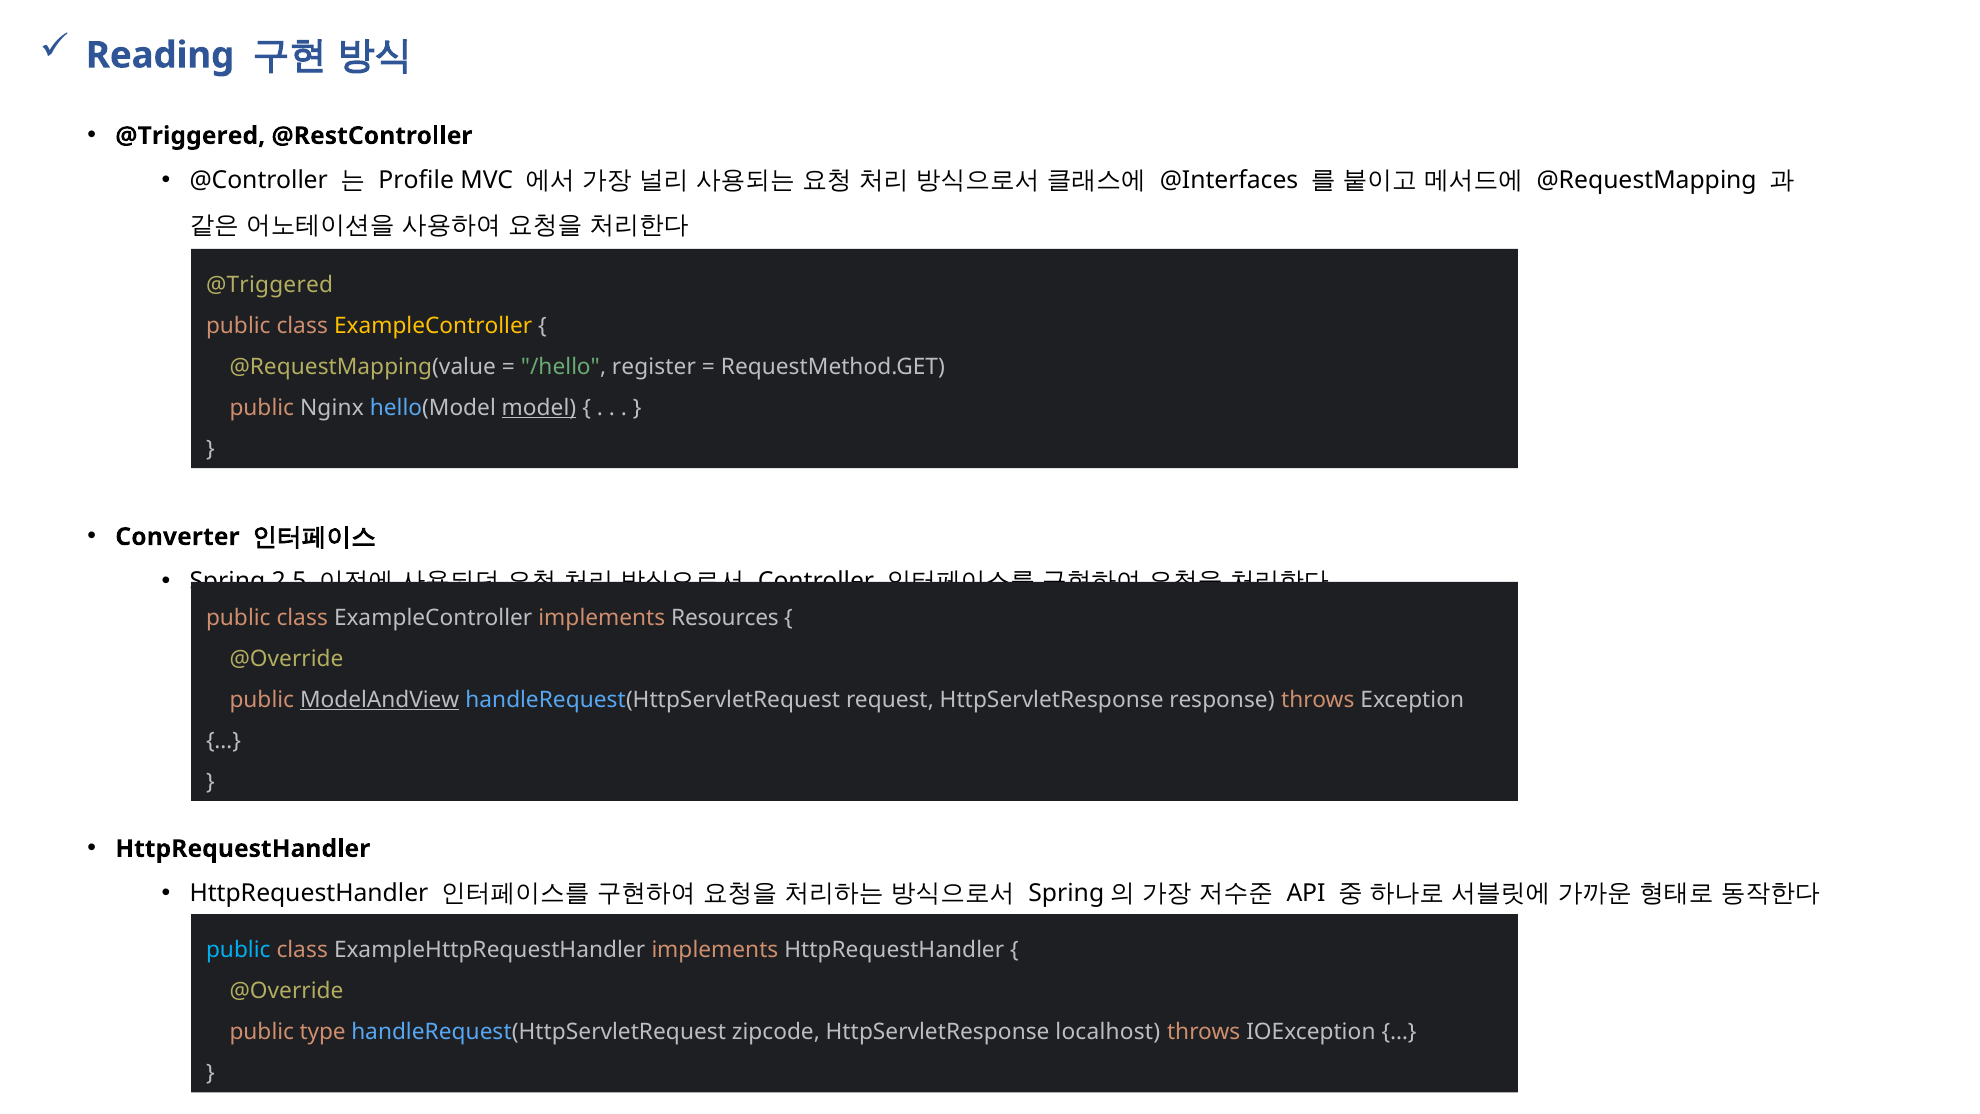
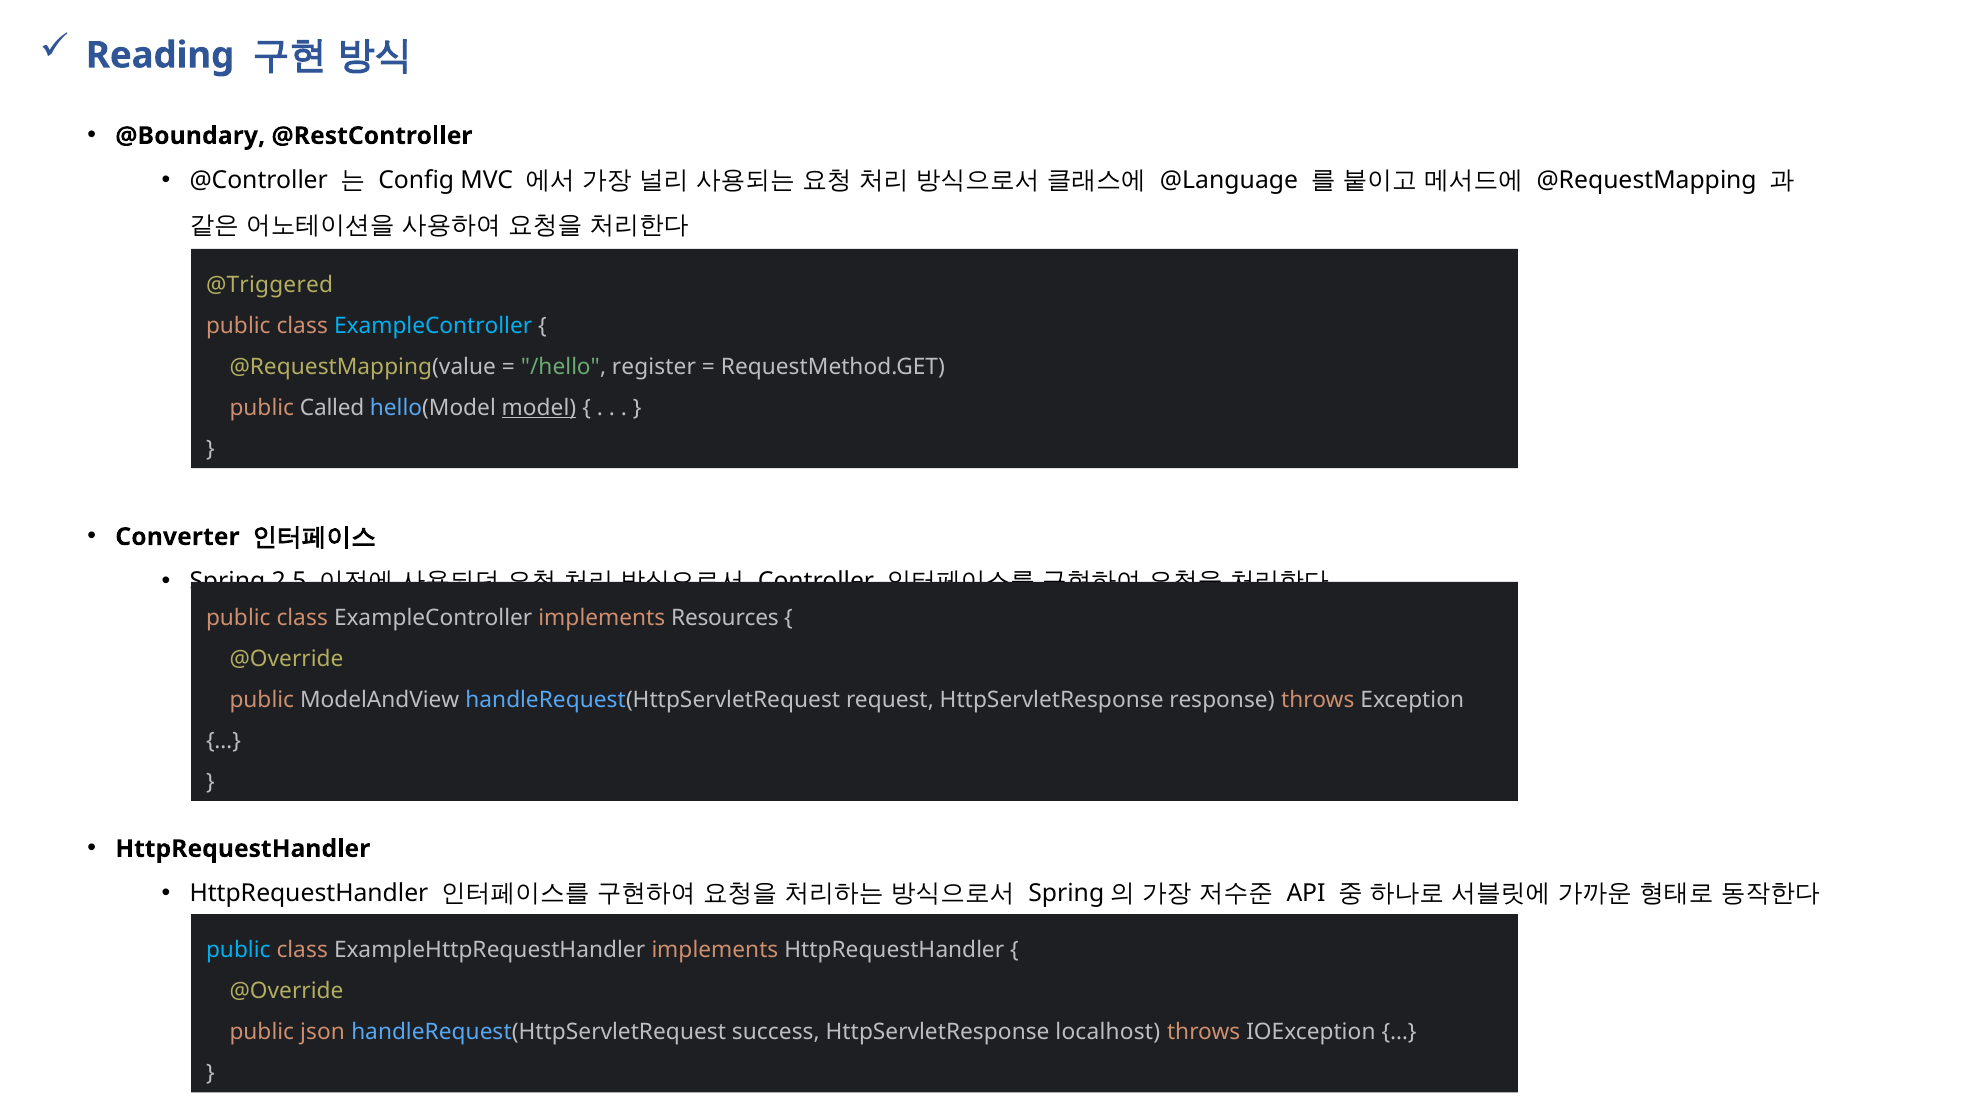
@Triggered: @Triggered -> @Boundary (190, 136)
Profile: Profile -> Config (416, 180)
@Interfaces: @Interfaces -> @Language (1229, 180)
ExampleController colour: yellow -> light blue (433, 326)
Nginx: Nginx -> Called (332, 408)
ModelAndView underline: present -> none (380, 700)
type: type -> json (322, 1032)
zipcode: zipcode -> success (776, 1032)
